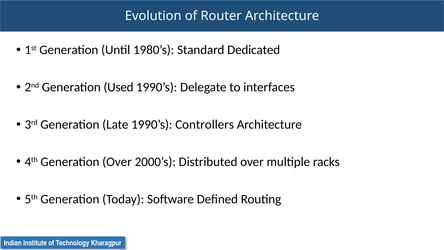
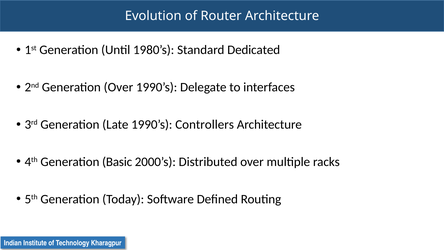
Generation Used: Used -> Over (118, 87)
Generation Over: Over -> Basic (117, 162)
